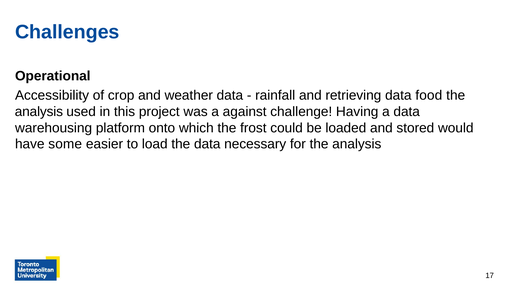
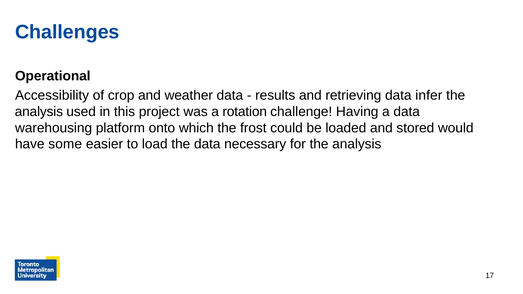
rainfall: rainfall -> results (275, 95)
food: food -> infer (429, 95)
against: against -> rotation (245, 112)
